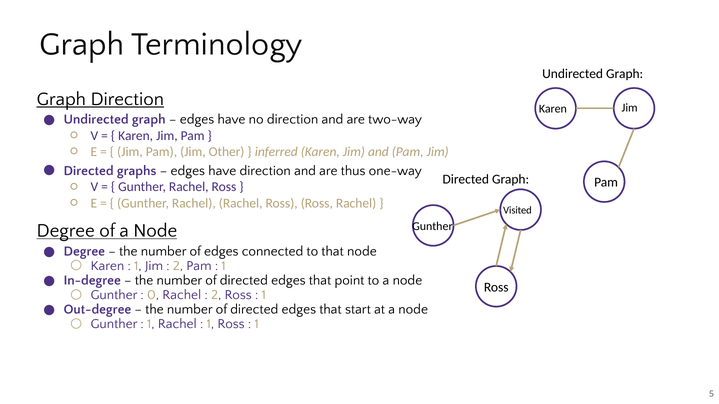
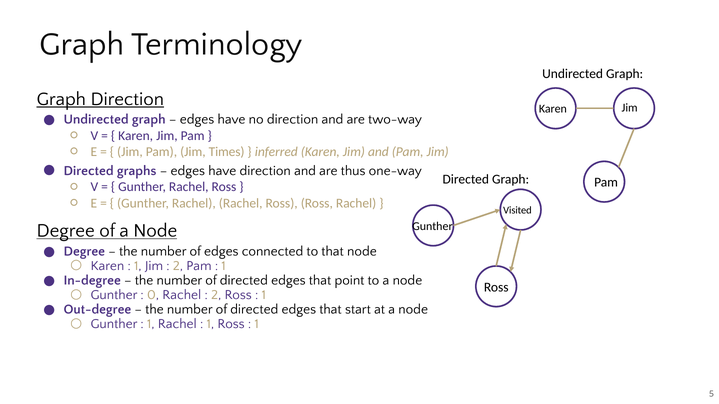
Other: Other -> Times (227, 152)
